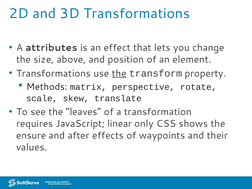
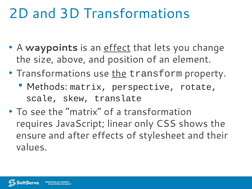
attributes: attributes -> waypoints (52, 48)
effect underline: none -> present (117, 48)
the leaves: leaves -> matrix (84, 112)
waypoints: waypoints -> stylesheet (162, 135)
